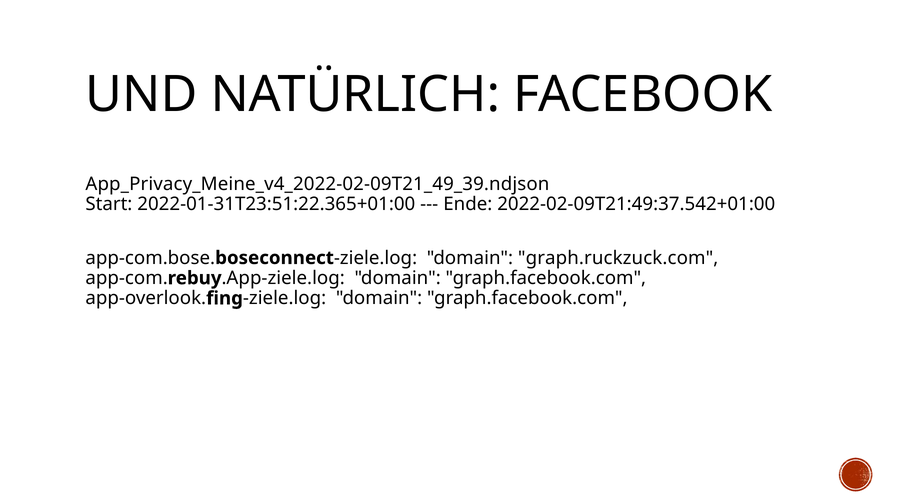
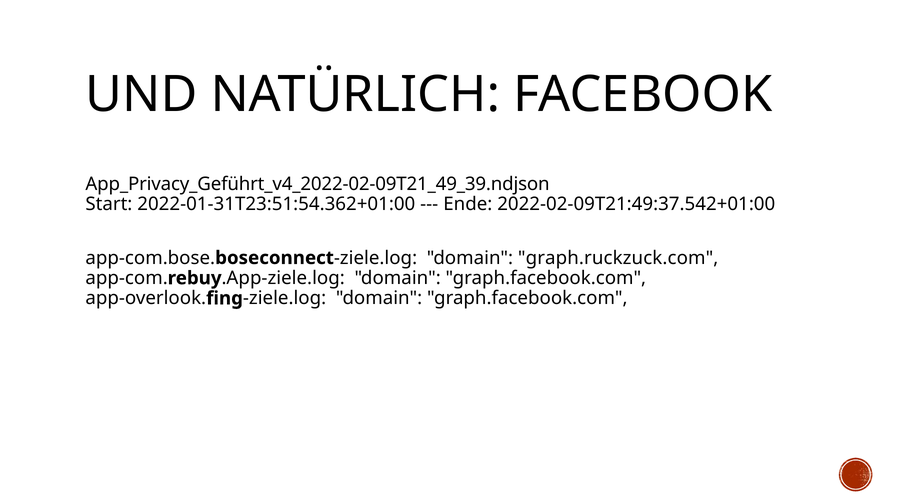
App_Privacy_Meine_v4_2022-02-09T21_49_39.ndjson: App_Privacy_Meine_v4_2022-02-09T21_49_39.ndjson -> App_Privacy_Geführt_v4_2022-02-09T21_49_39.ndjson (318, 184)
2022-01-31T23:51:22.365+01:00: 2022-01-31T23:51:22.365+01:00 -> 2022-01-31T23:51:54.362+01:00 (276, 204)
